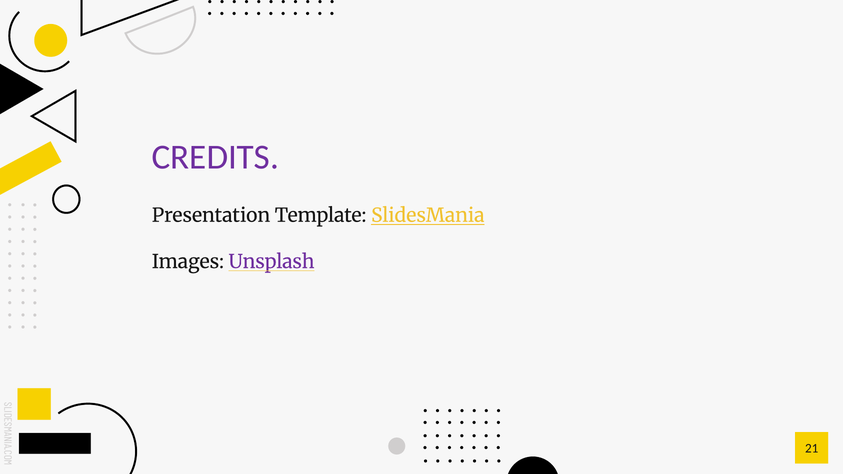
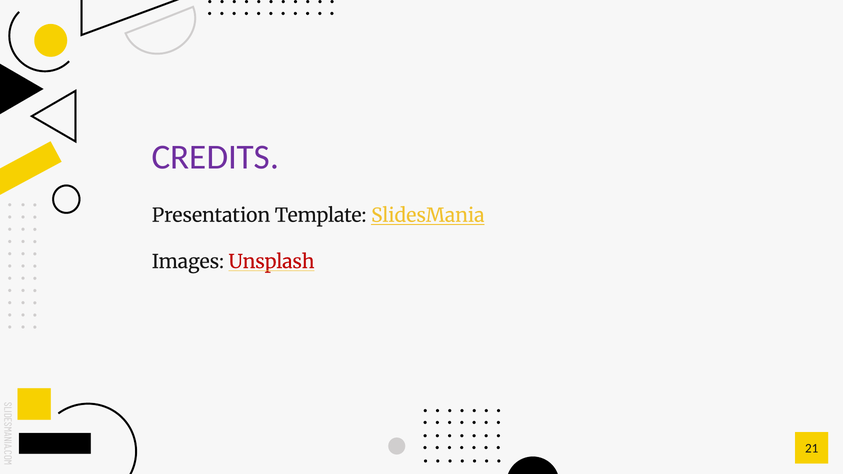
Unsplash colour: purple -> red (272, 262)
